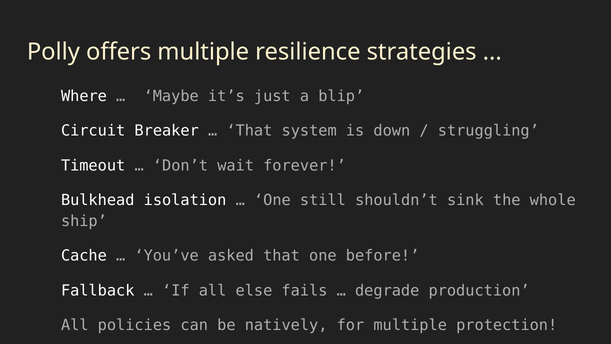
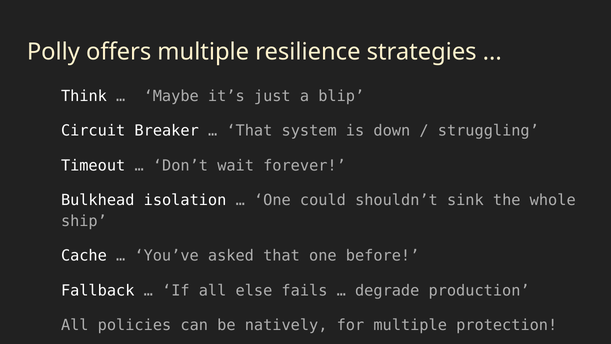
Where: Where -> Think (84, 96)
still: still -> could (323, 200)
